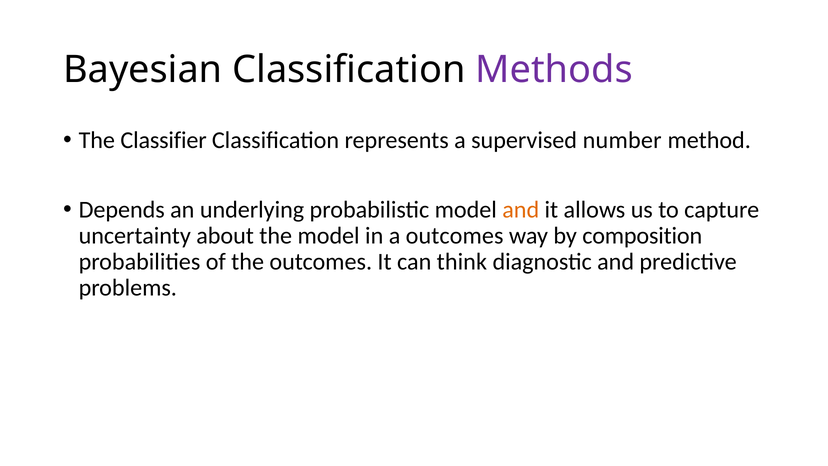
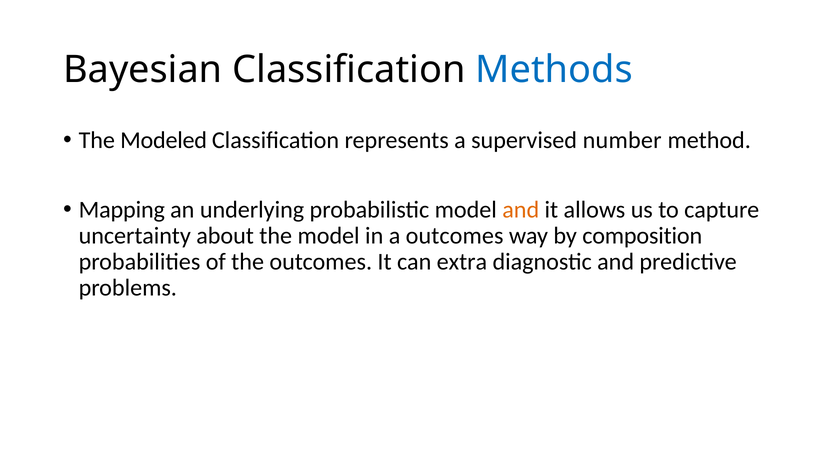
Methods colour: purple -> blue (554, 70)
Classifier: Classifier -> Modeled (164, 140)
Depends: Depends -> Mapping (122, 209)
think: think -> extra (462, 262)
